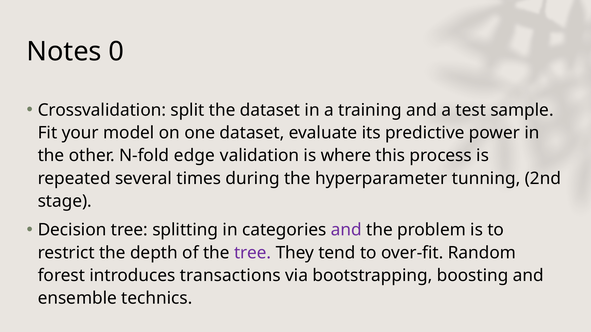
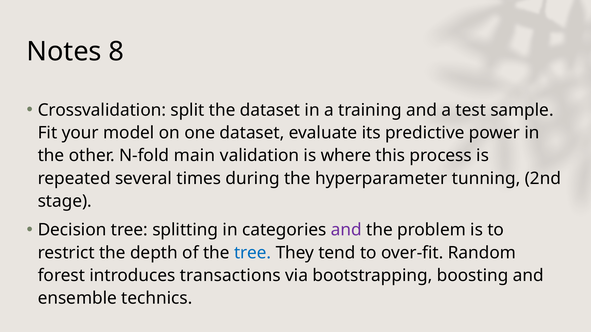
0: 0 -> 8 (116, 52)
edge: edge -> main (194, 156)
tree colour: purple -> blue (253, 253)
